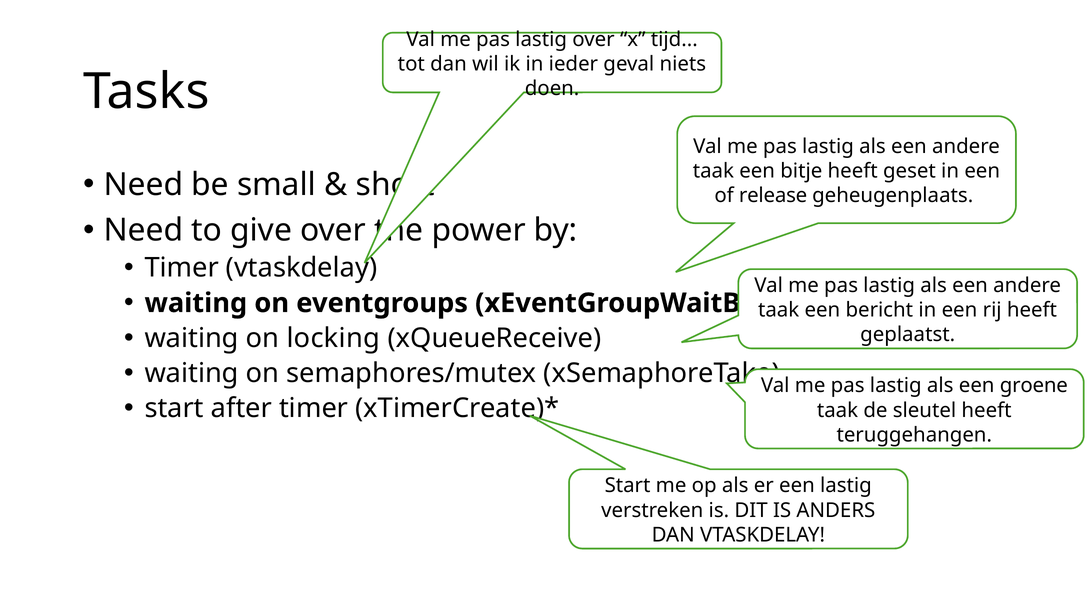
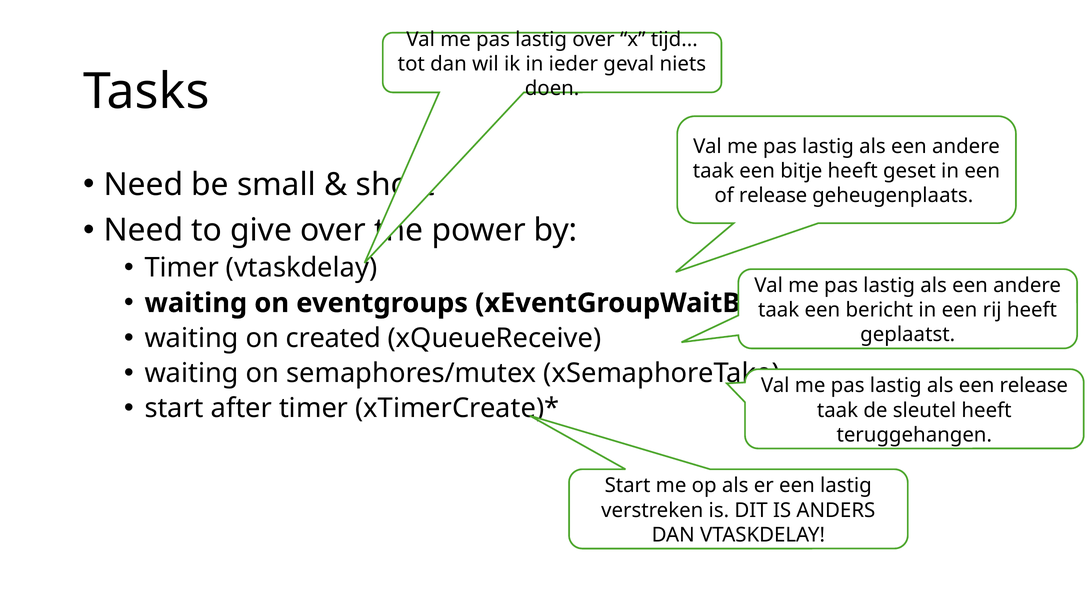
locking: locking -> created (334, 338)
een groene: groene -> release (1034, 385)
